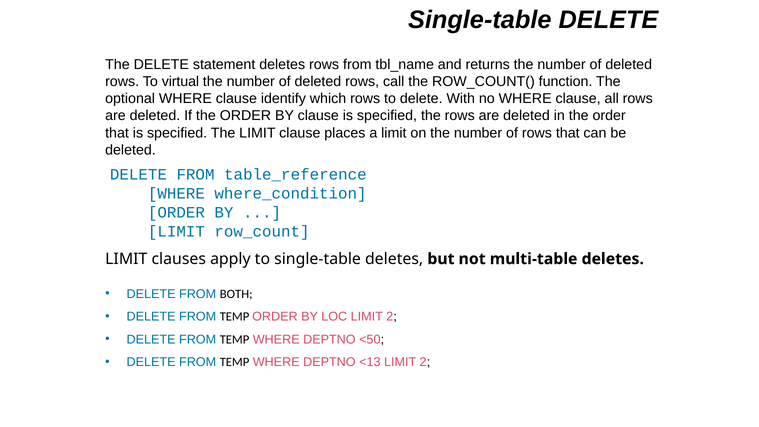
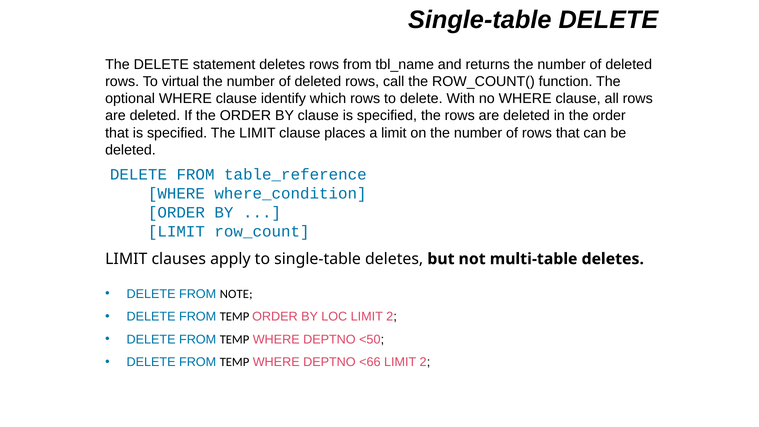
BOTH: BOTH -> NOTE (236, 294)
<13: <13 -> <66 (370, 362)
